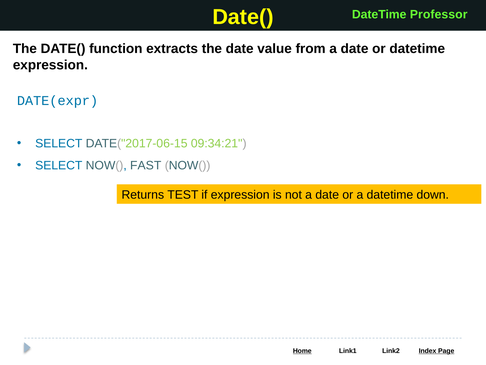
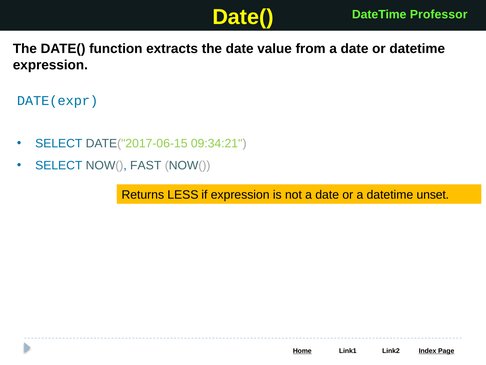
TEST: TEST -> LESS (183, 195)
down: down -> unset (433, 195)
